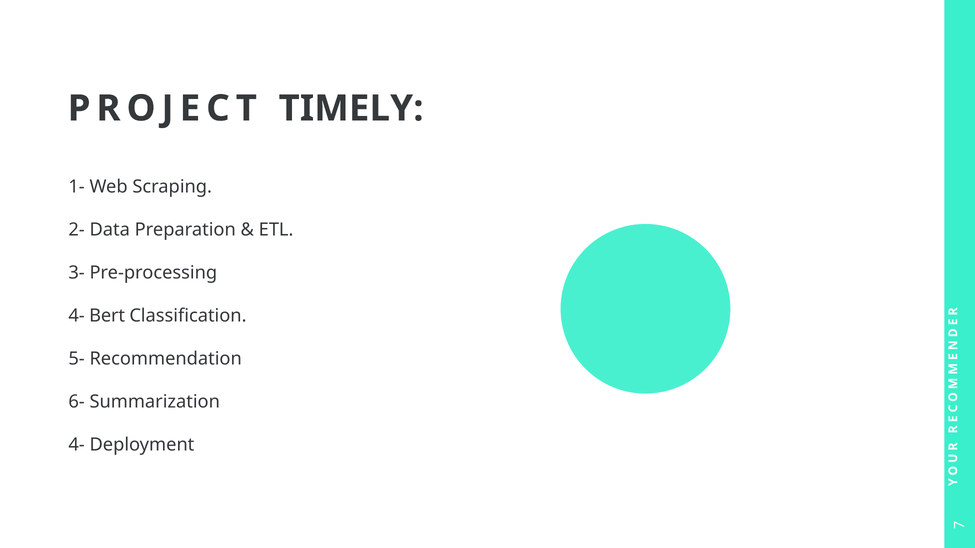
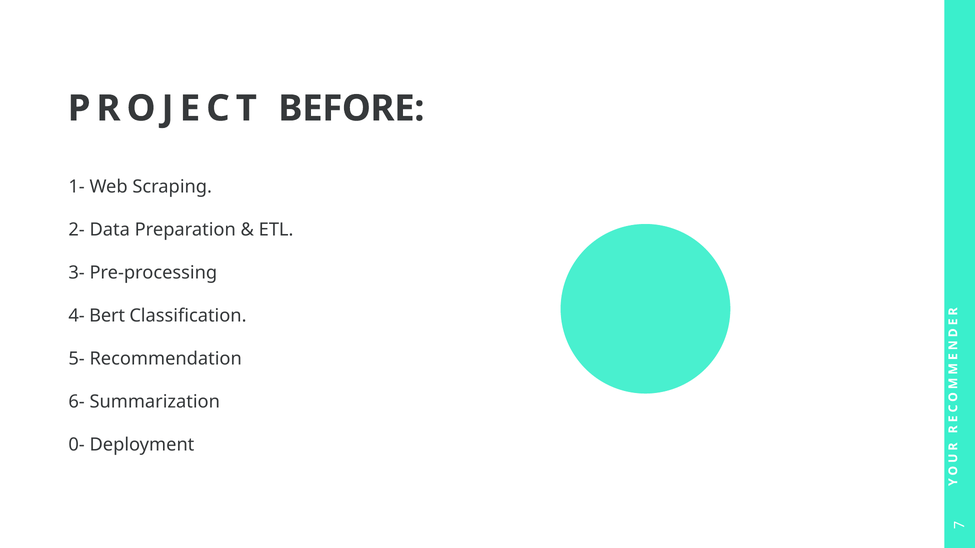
TIMELY: TIMELY -> BEFORE (351, 109)
4-: 4- -> 0- (77, 445)
